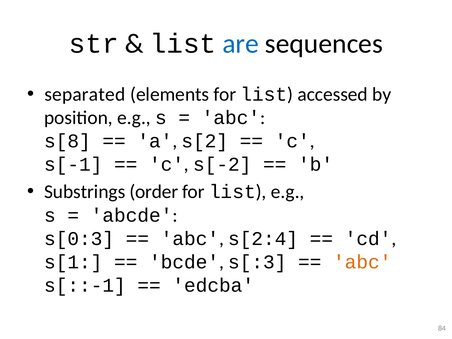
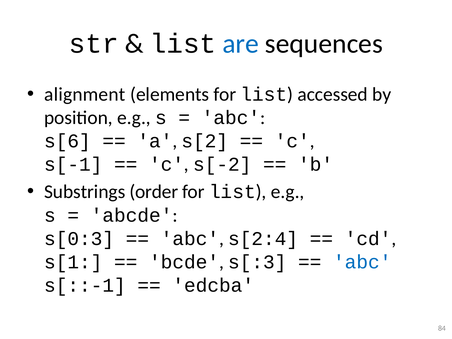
separated: separated -> alignment (85, 94)
s[8: s[8 -> s[6 (67, 141)
abc colour: orange -> blue (362, 262)
